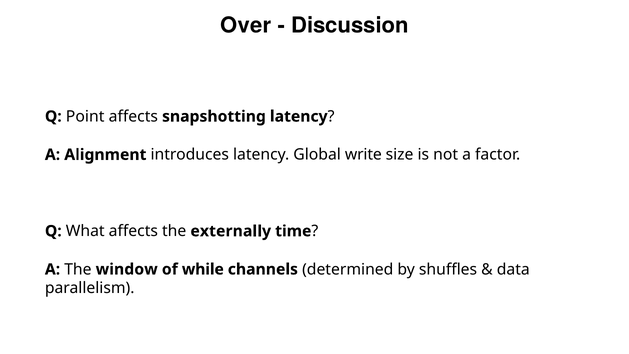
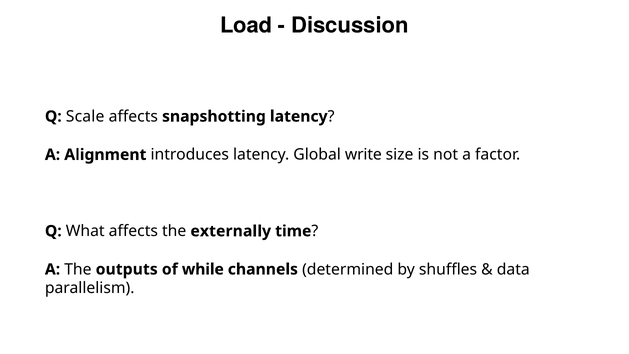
Over: Over -> Load (246, 25)
Point: Point -> Scale (85, 116)
window: window -> outputs (127, 269)
